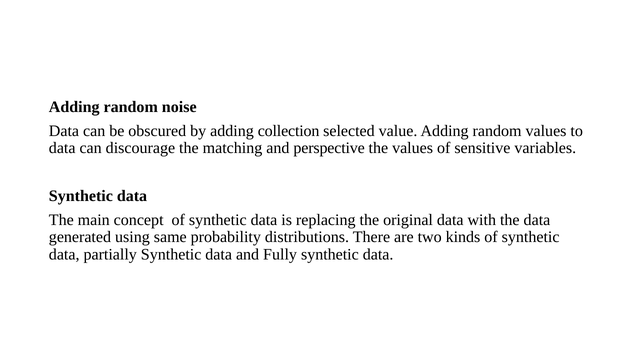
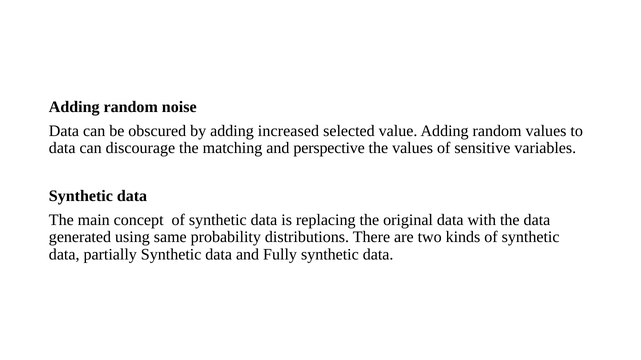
collection: collection -> increased (288, 131)
